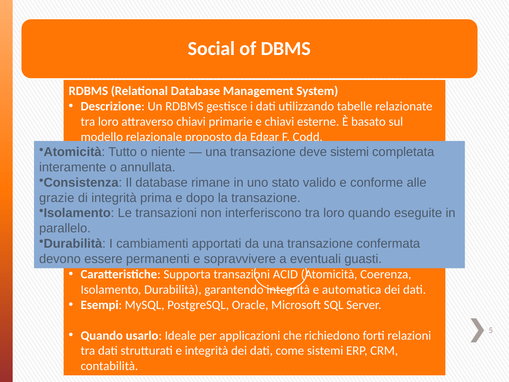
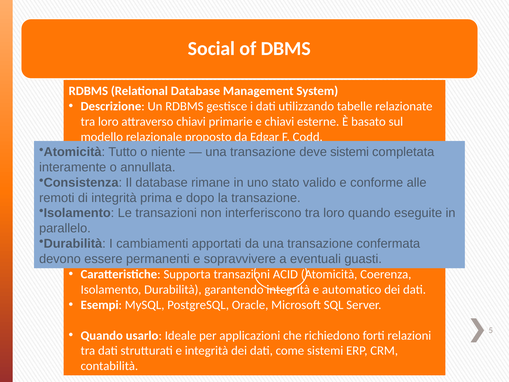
grazie: grazie -> remoti (57, 198)
automatica: automatica -> automatico (352, 289)
